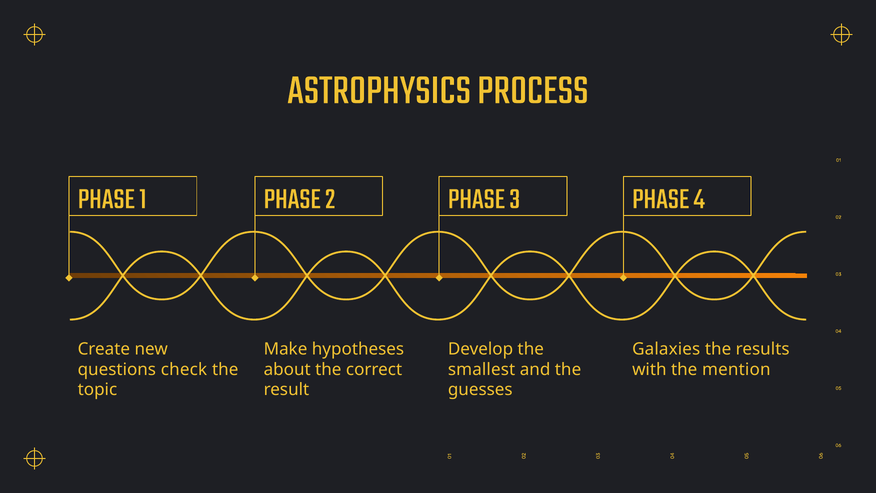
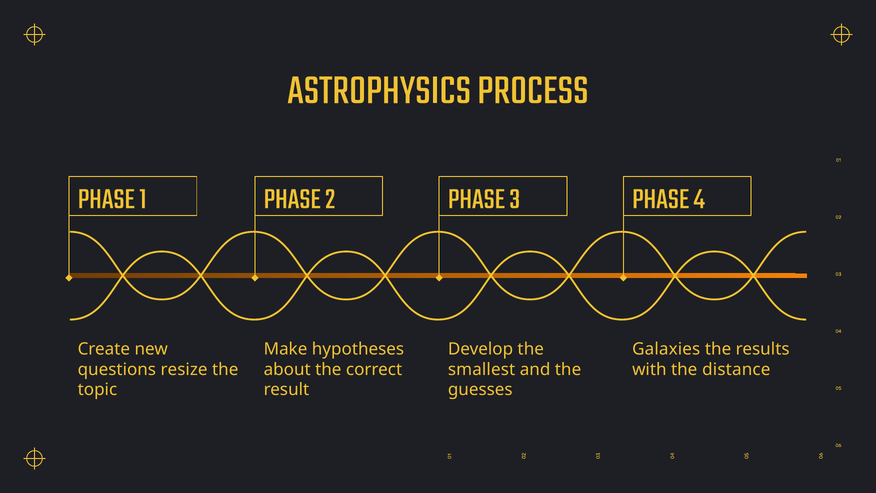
check: check -> resize (184, 369)
mention: mention -> distance (736, 369)
